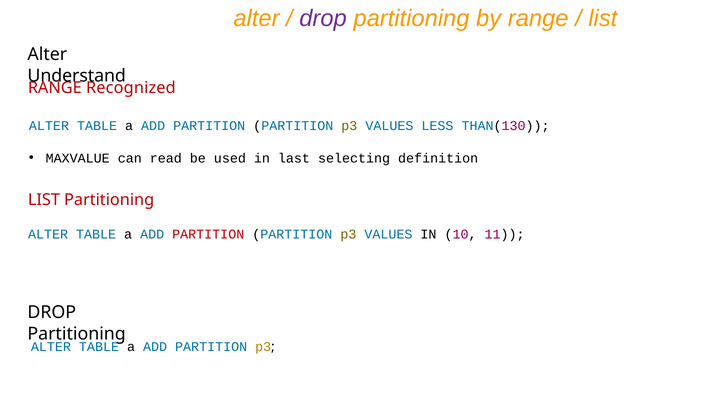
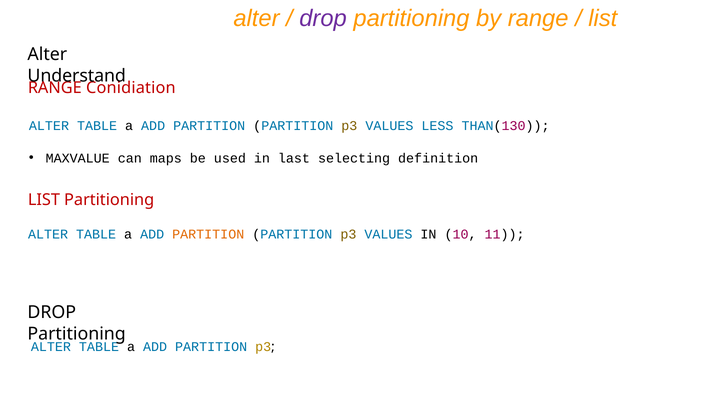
Recognized: Recognized -> Conidiation (131, 88)
read: read -> maps (166, 158)
PARTITION colour: red -> orange (208, 234)
